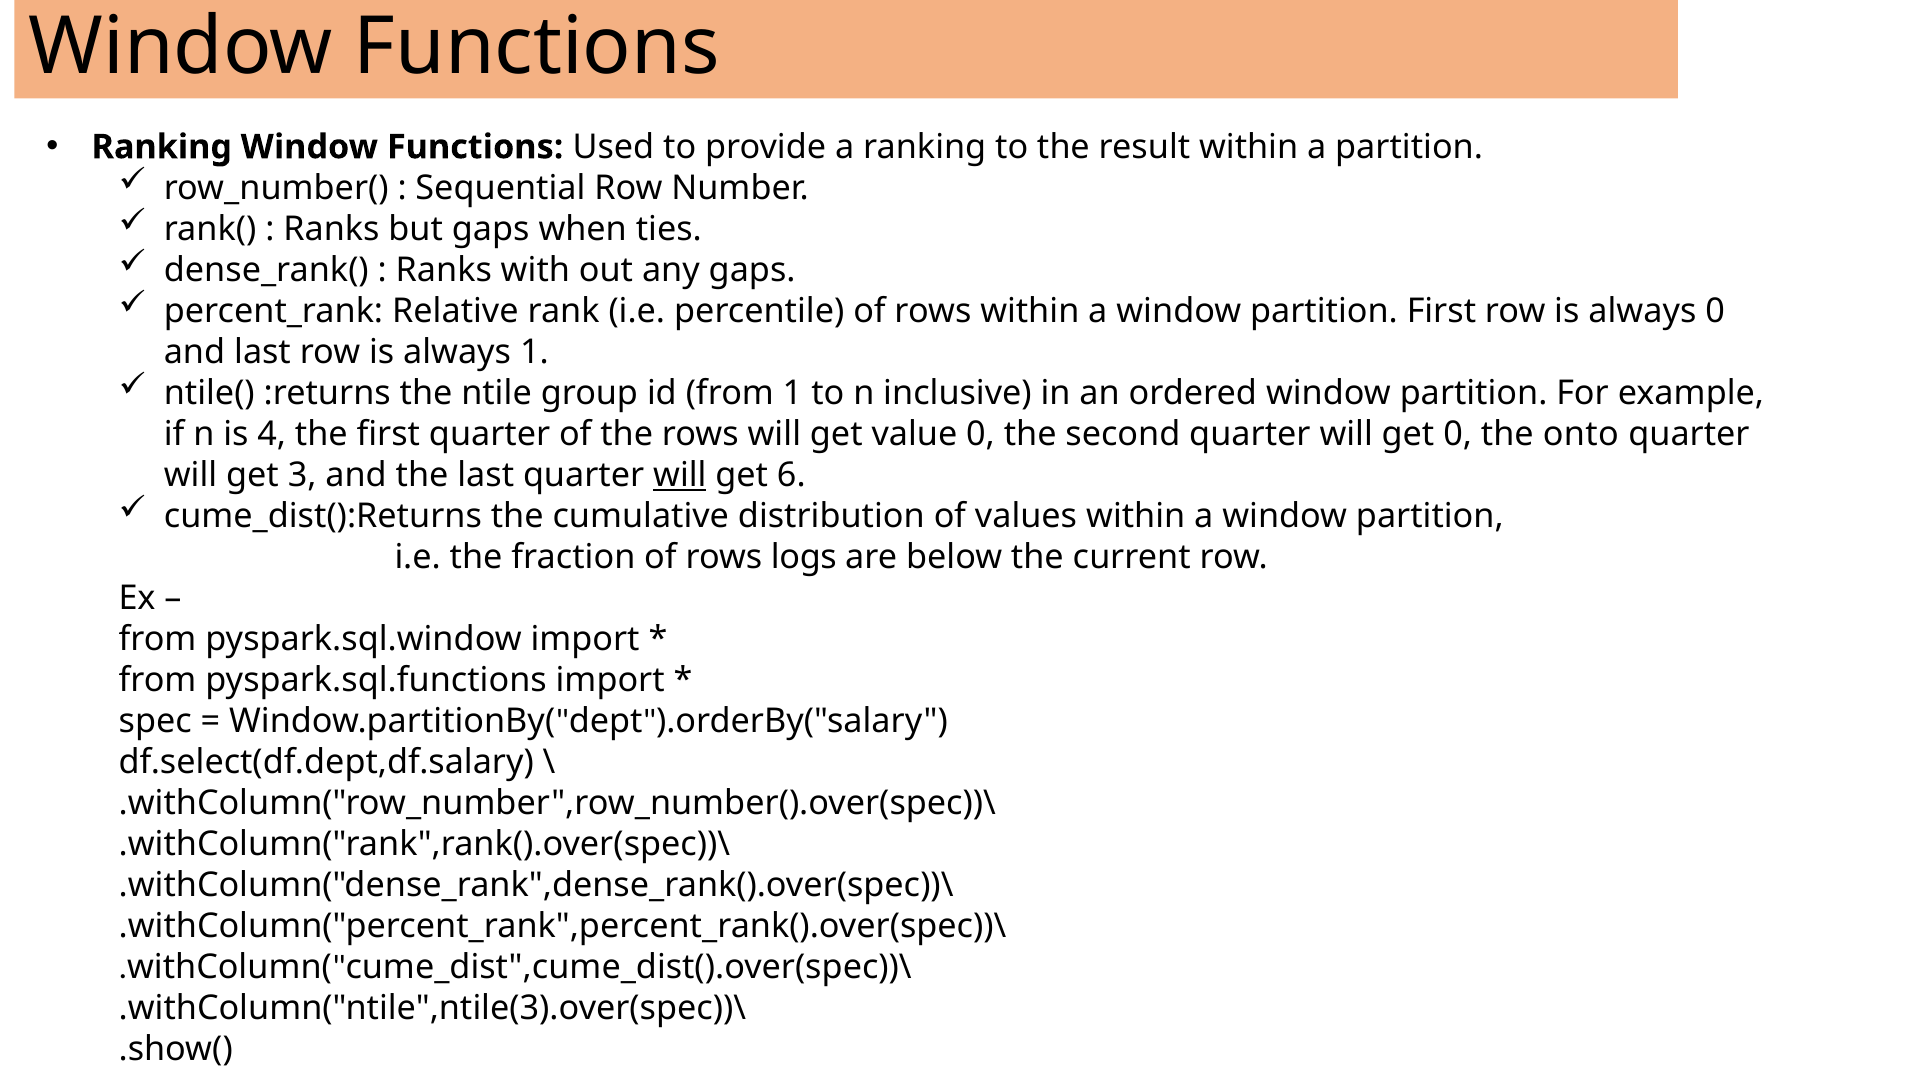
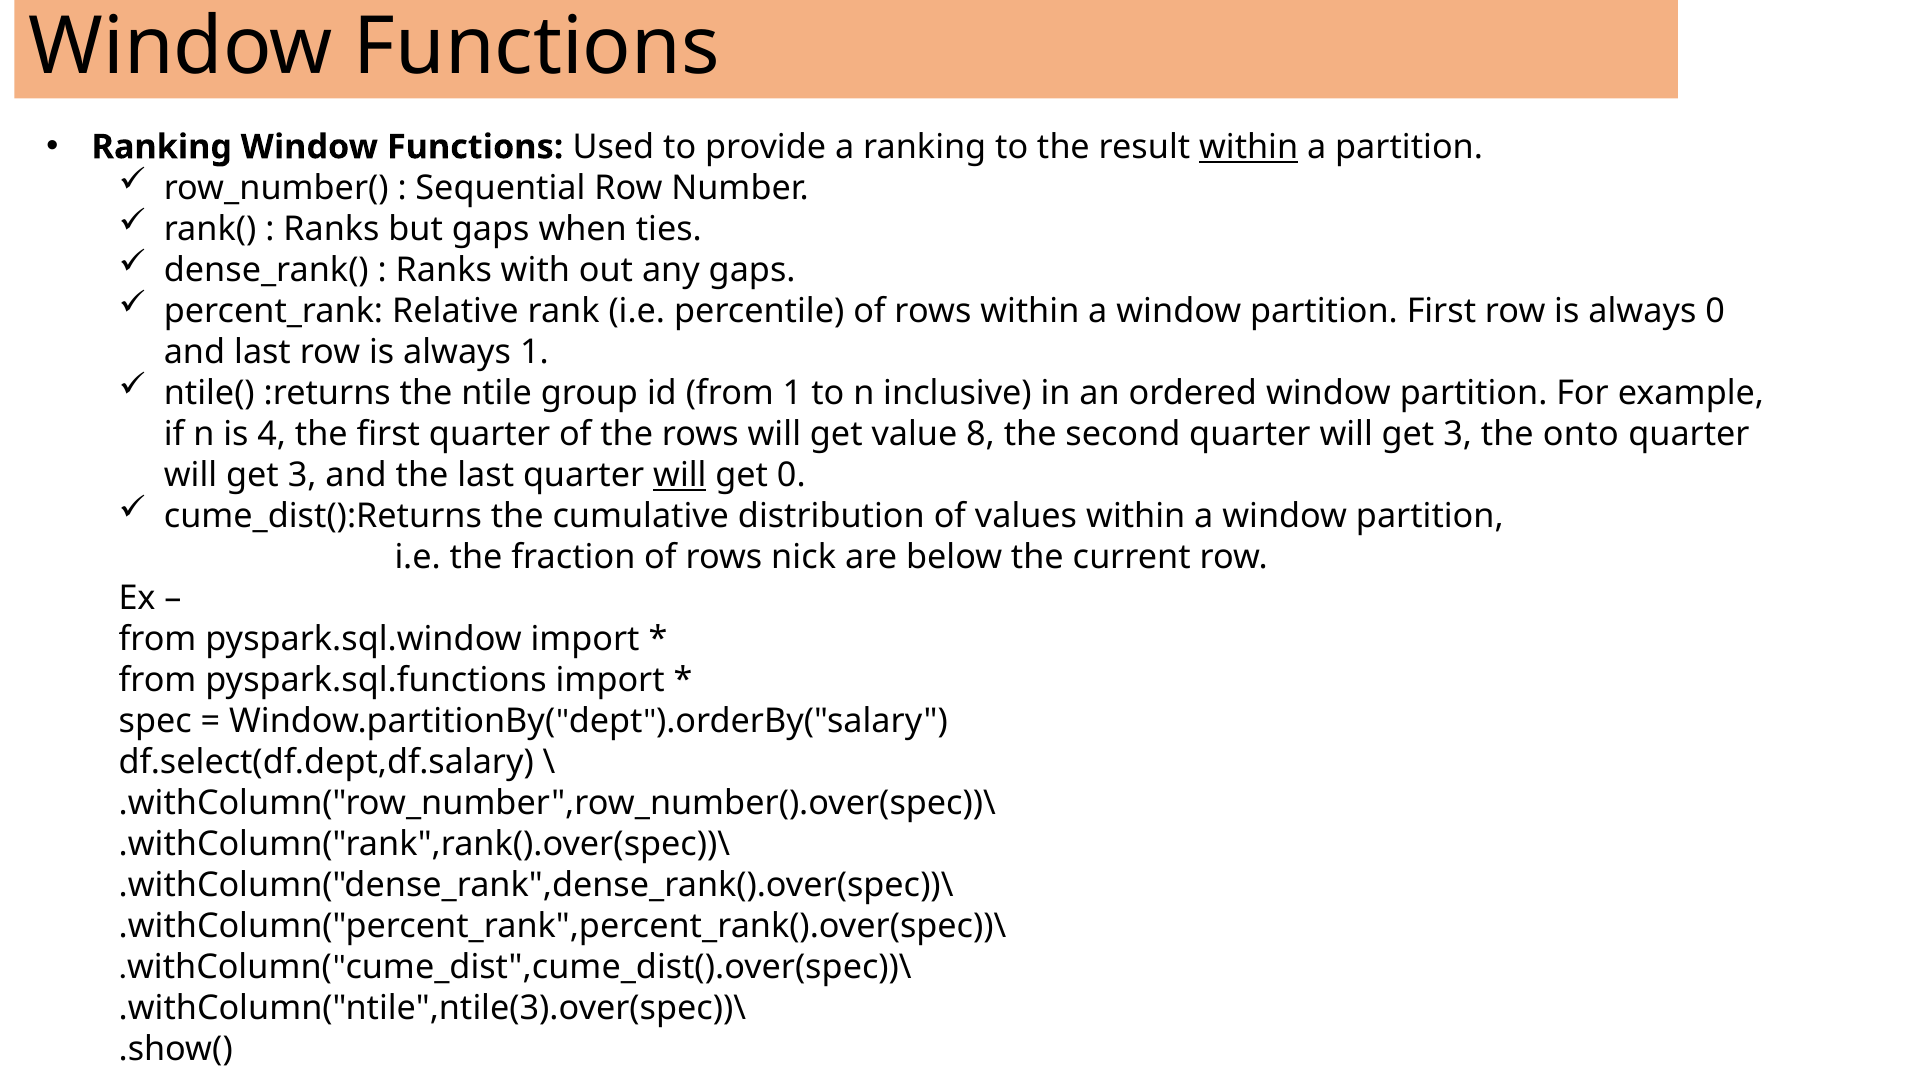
within underline: none -> present (1249, 147)
value 0: 0 -> 8 (981, 434)
0: 0 -> 3 (1458, 434)
get 6: 6 -> 0 (791, 475)
logs: logs -> nick (804, 557)
